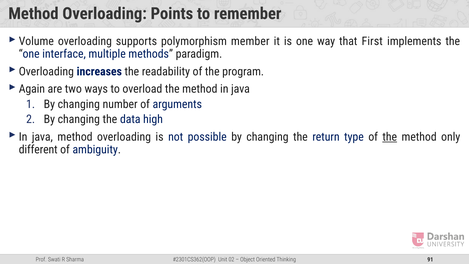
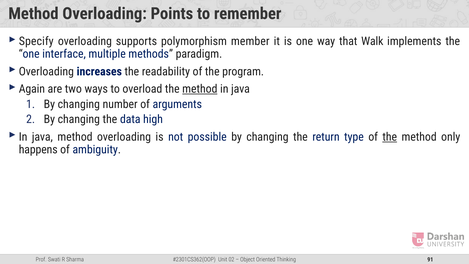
Volume: Volume -> Specify (36, 41)
First: First -> Walk (372, 41)
method underline: none -> present (200, 89)
different: different -> happens (38, 149)
